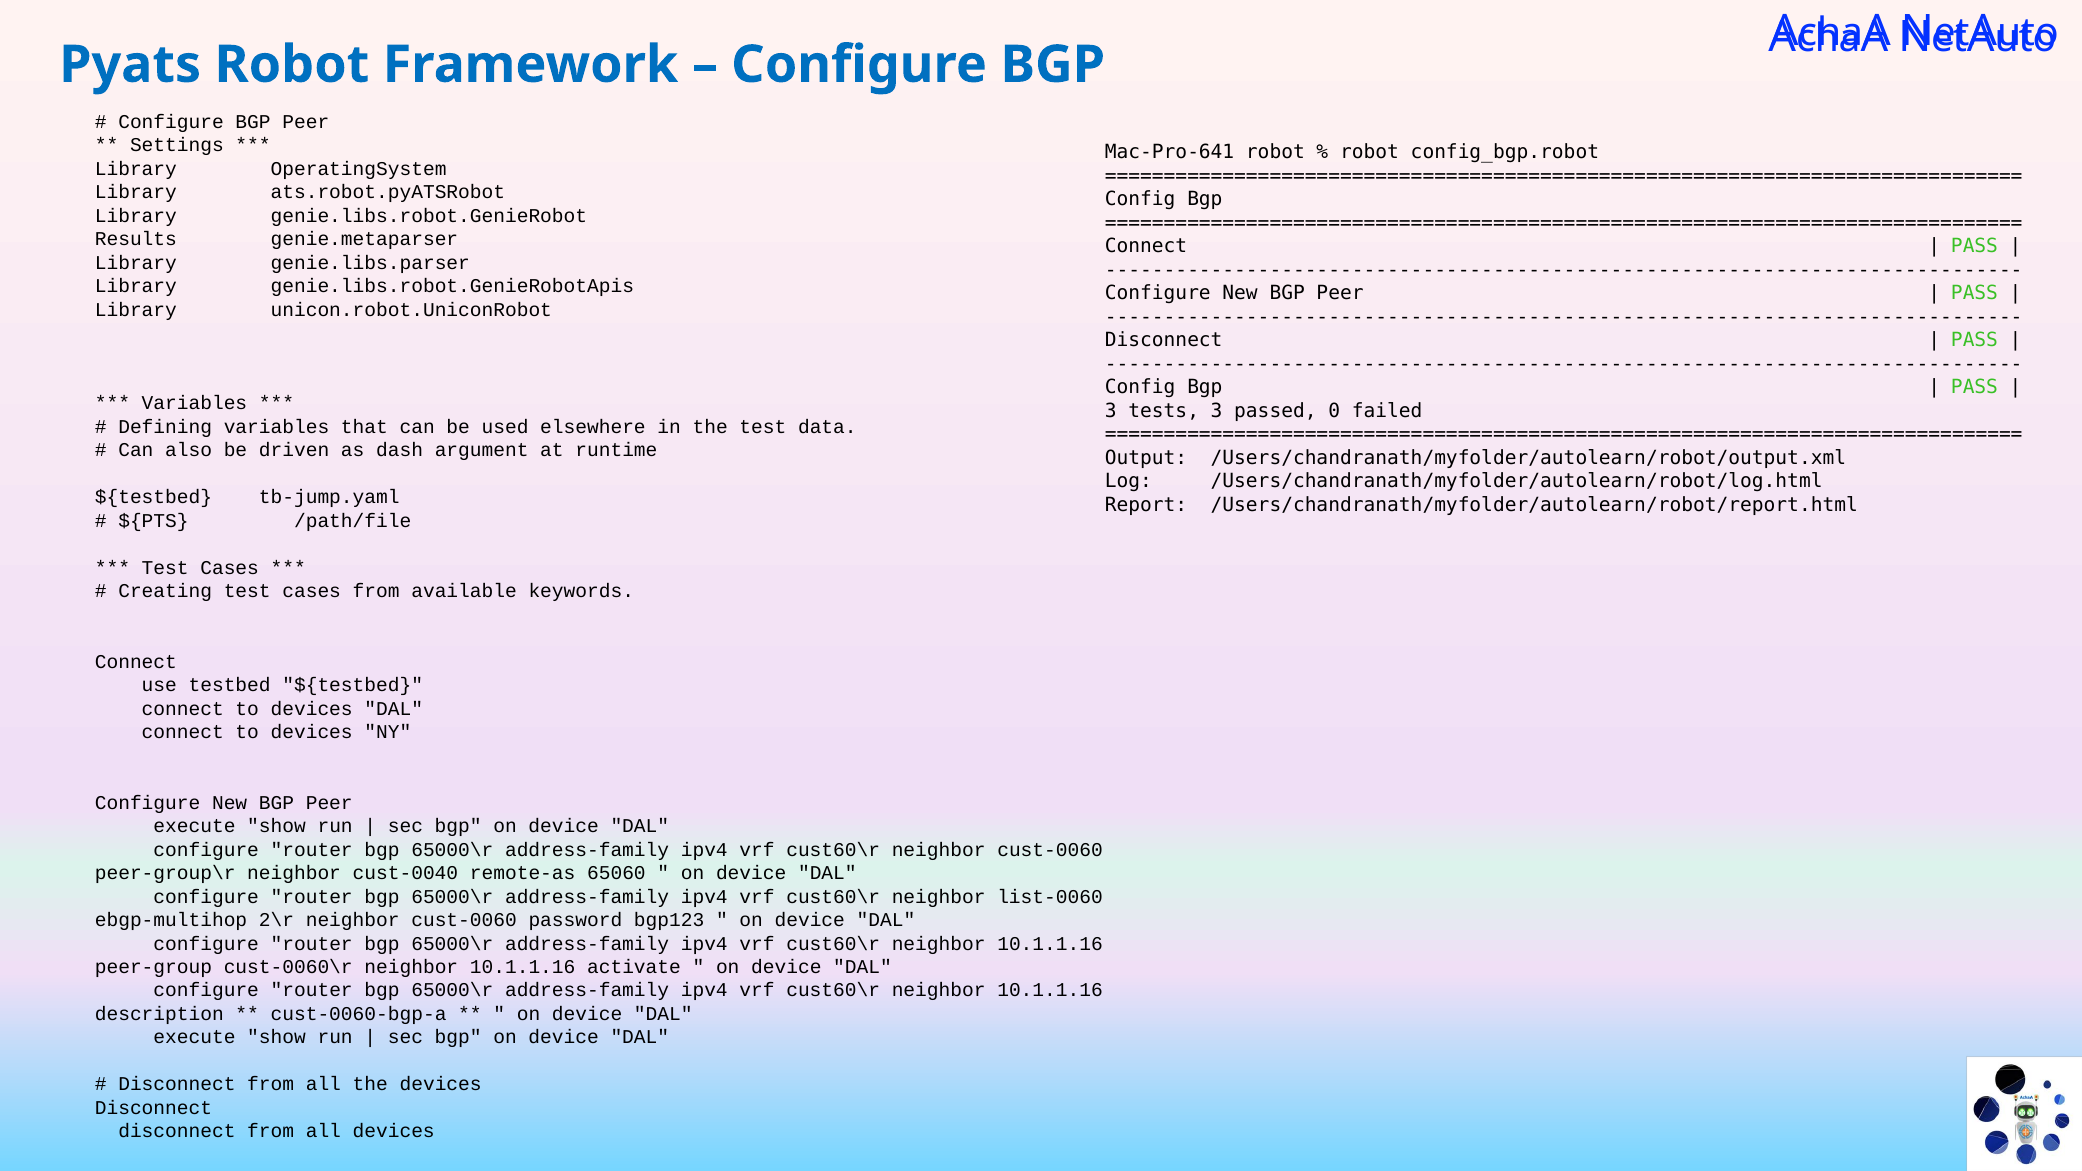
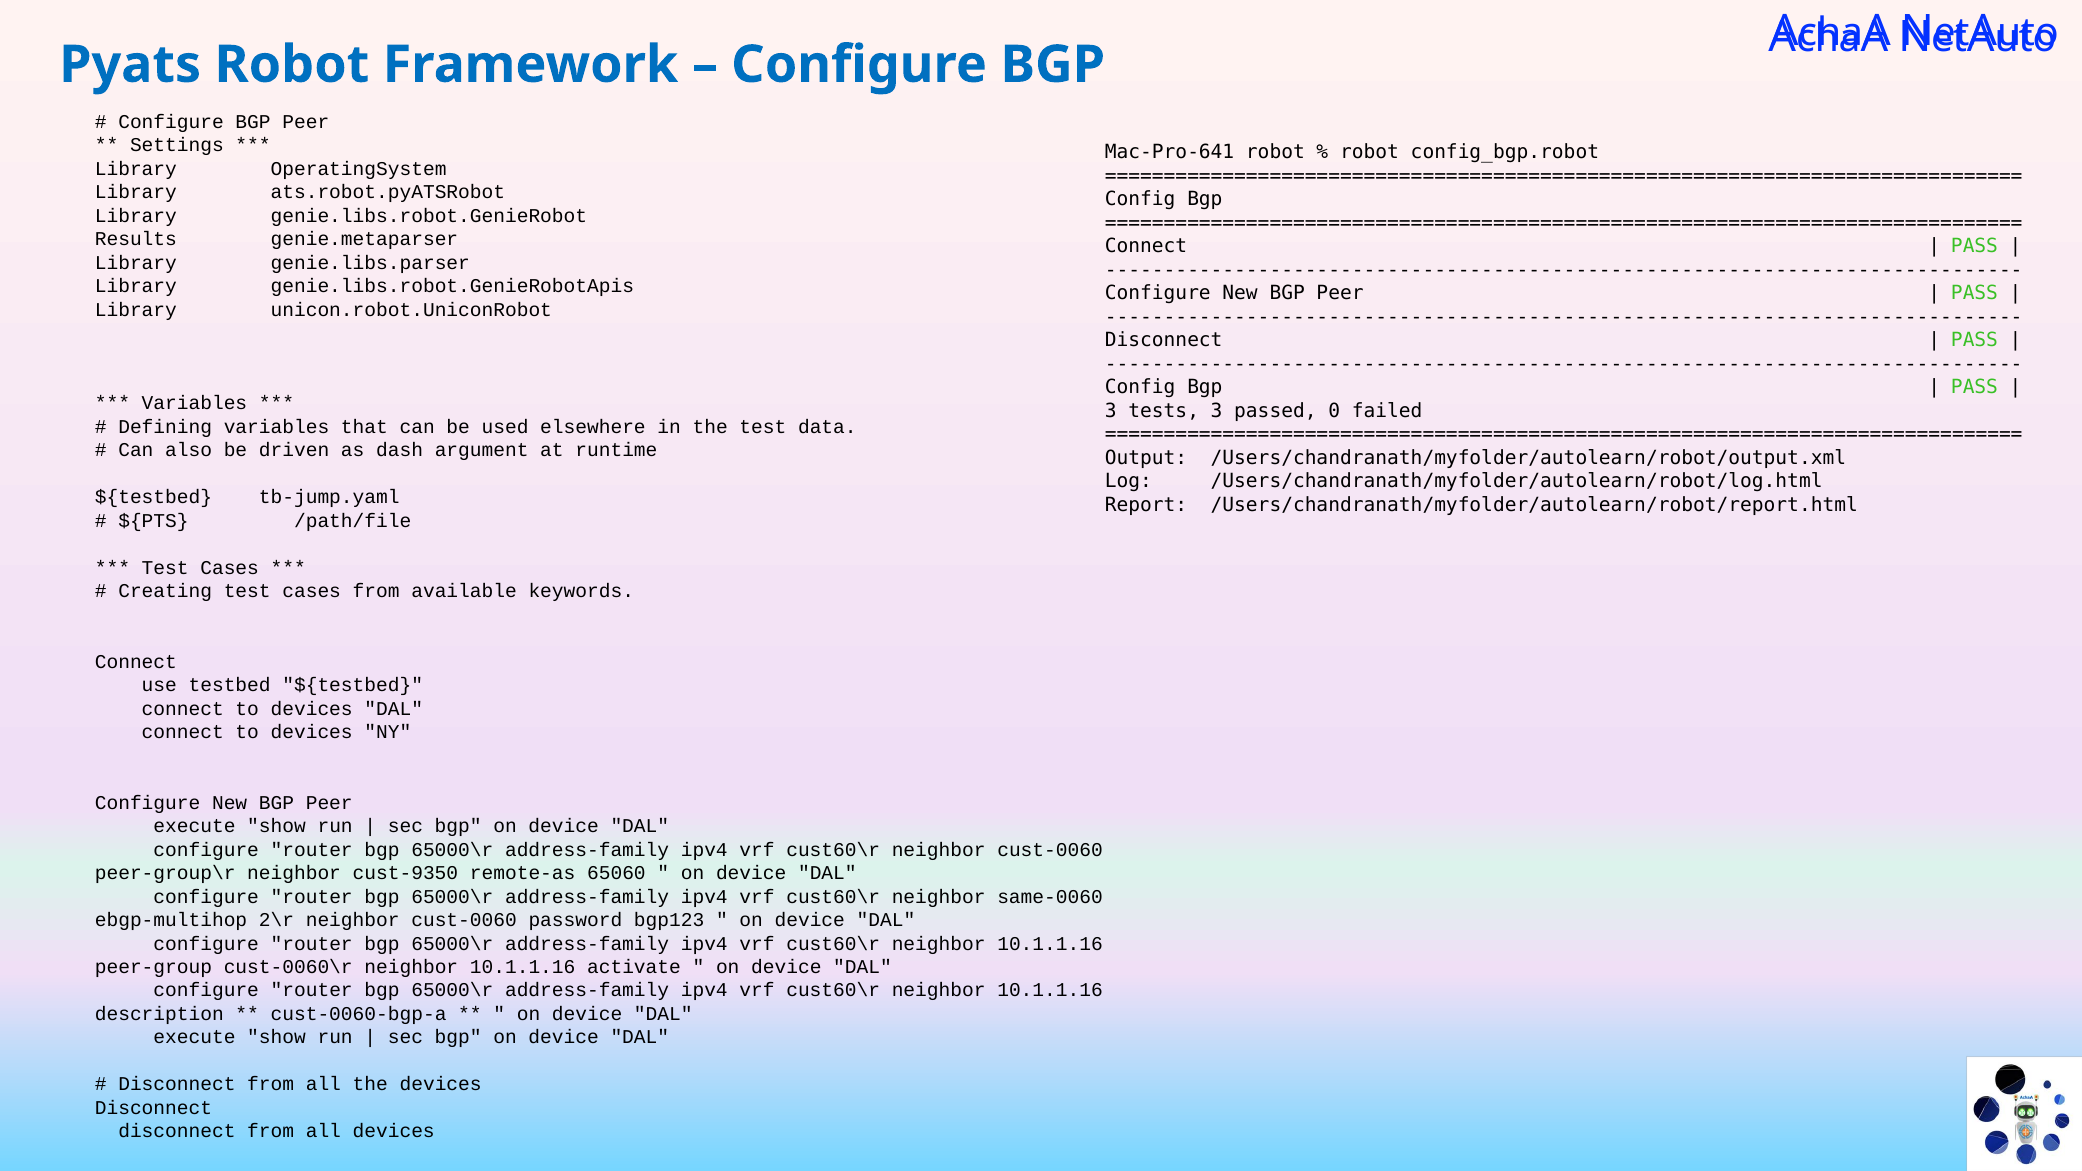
cust-0040: cust-0040 -> cust-9350 (405, 873)
list-0060: list-0060 -> same-0060 (1050, 897)
